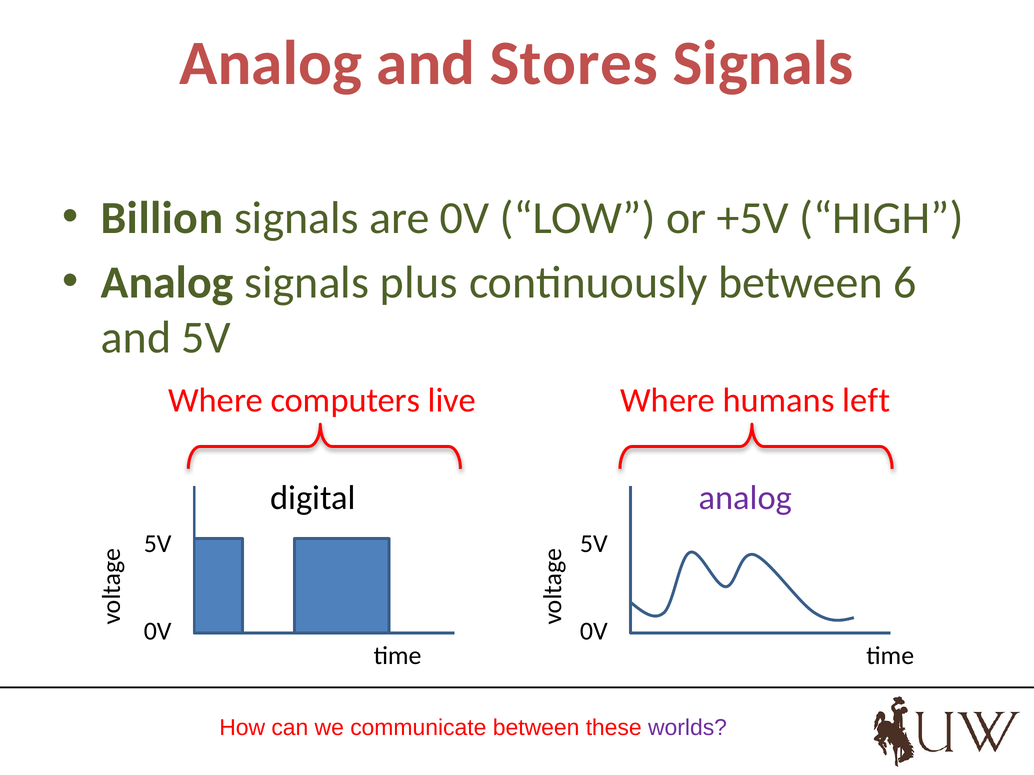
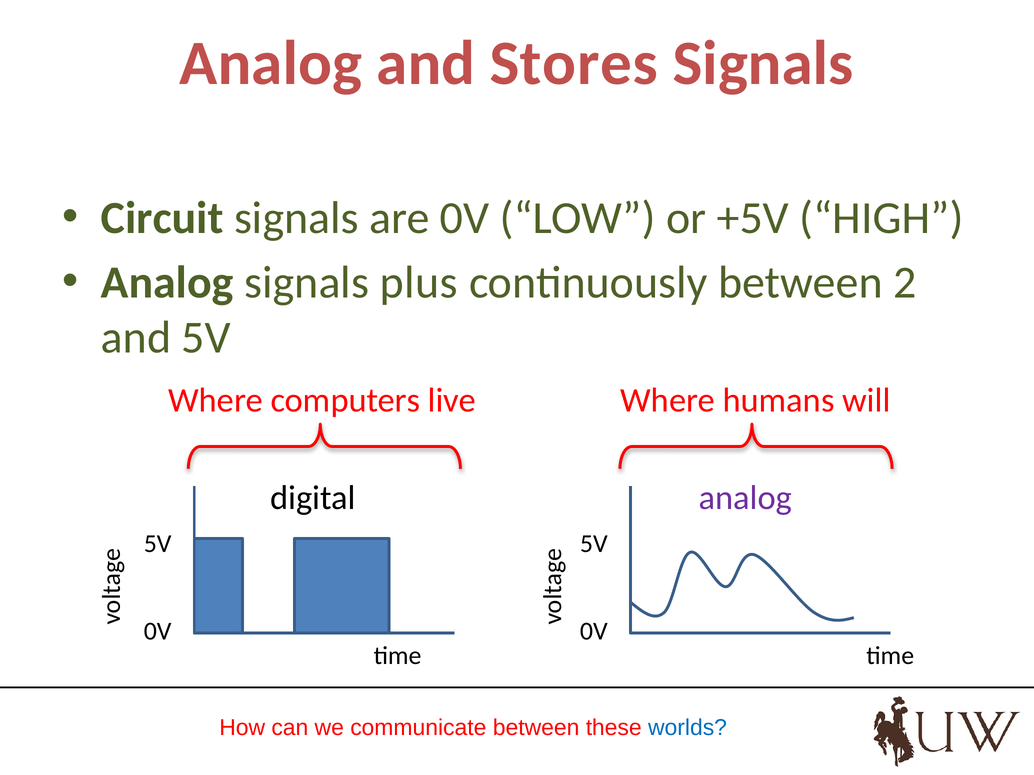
Billion: Billion -> Circuit (162, 218)
6: 6 -> 2 (905, 283)
left: left -> will (866, 400)
worlds colour: purple -> blue (688, 728)
